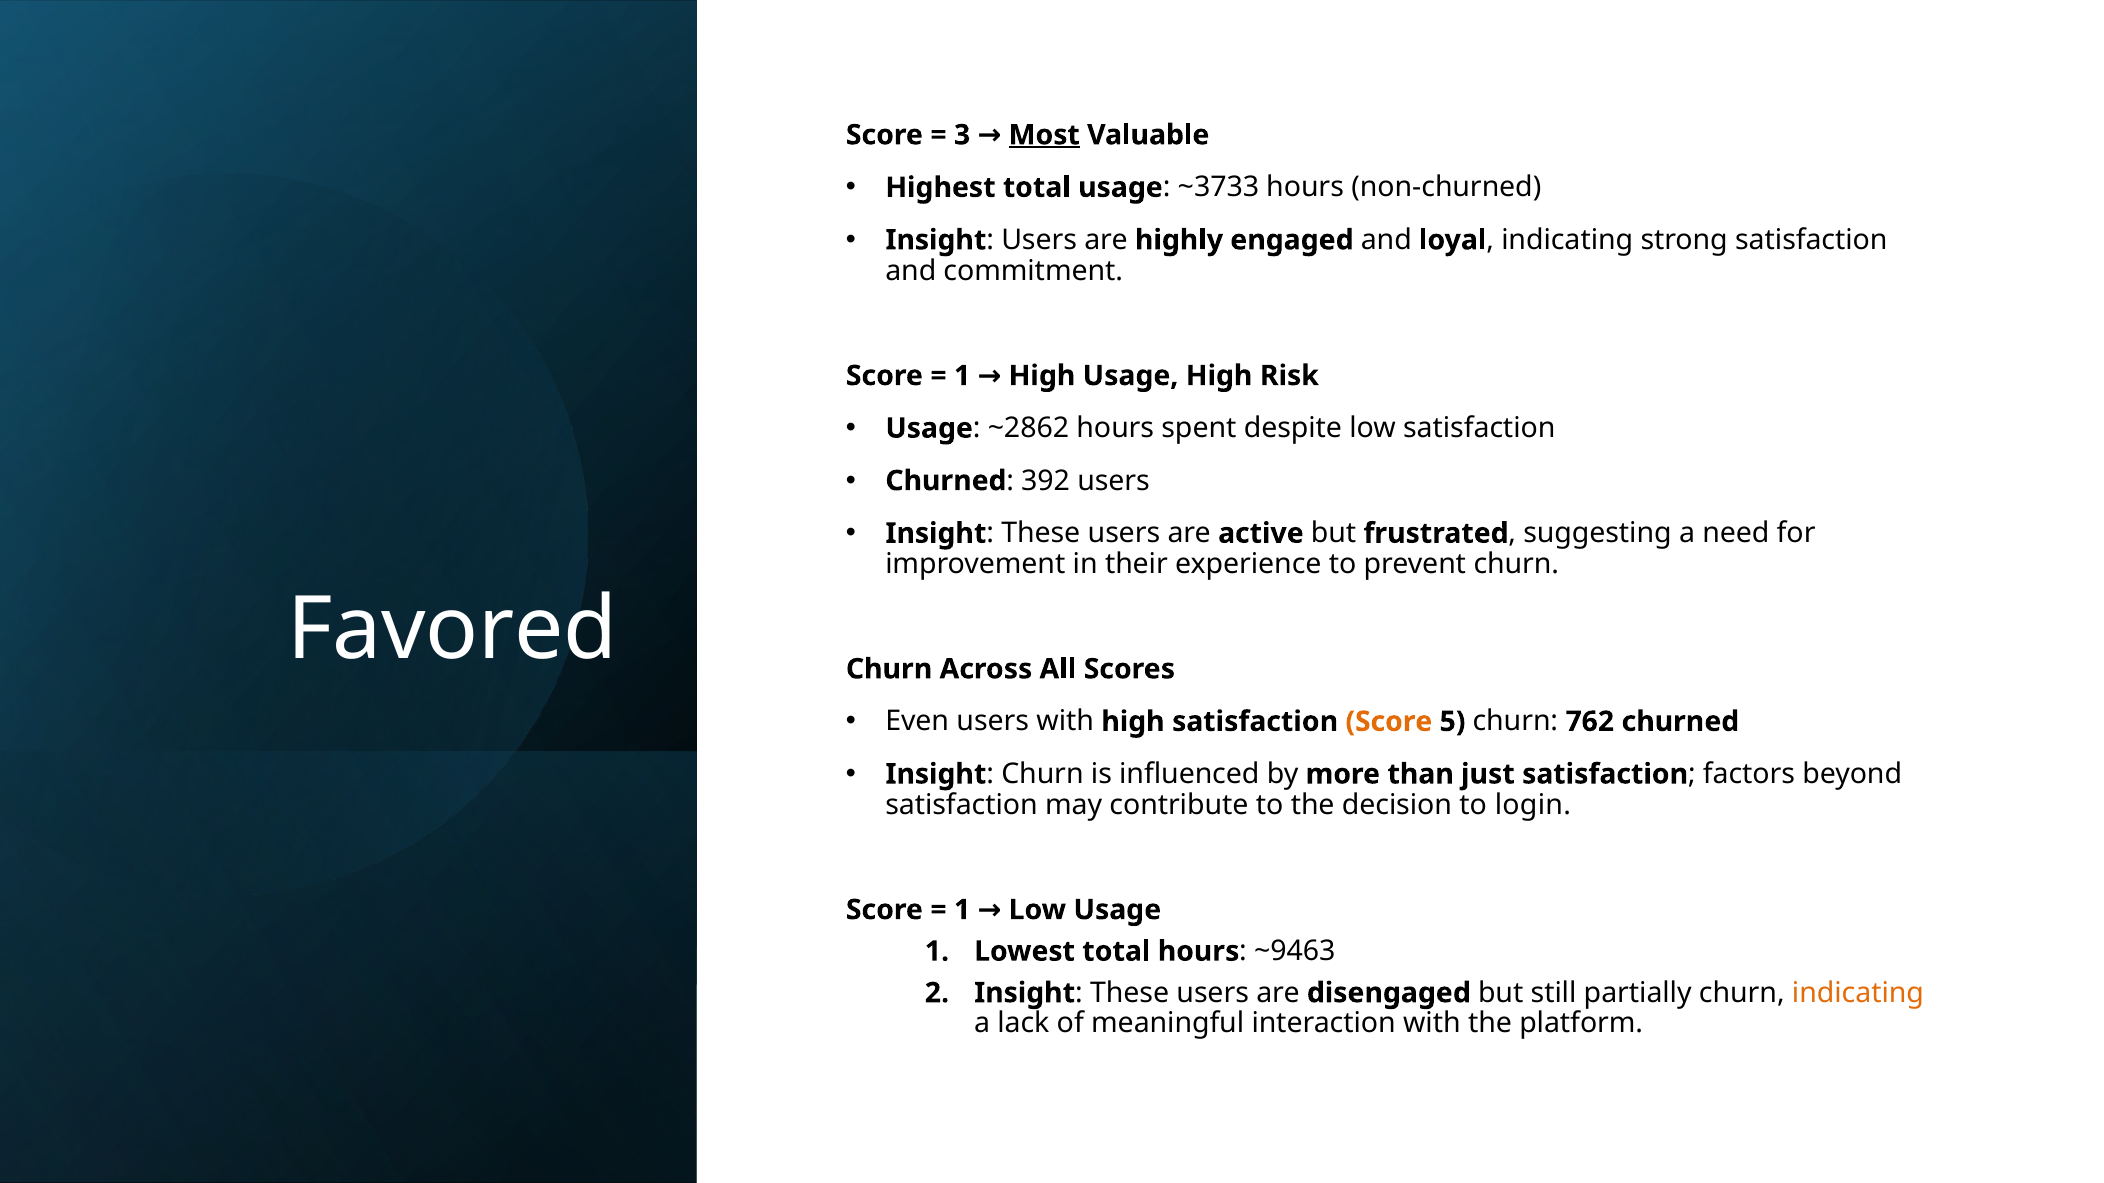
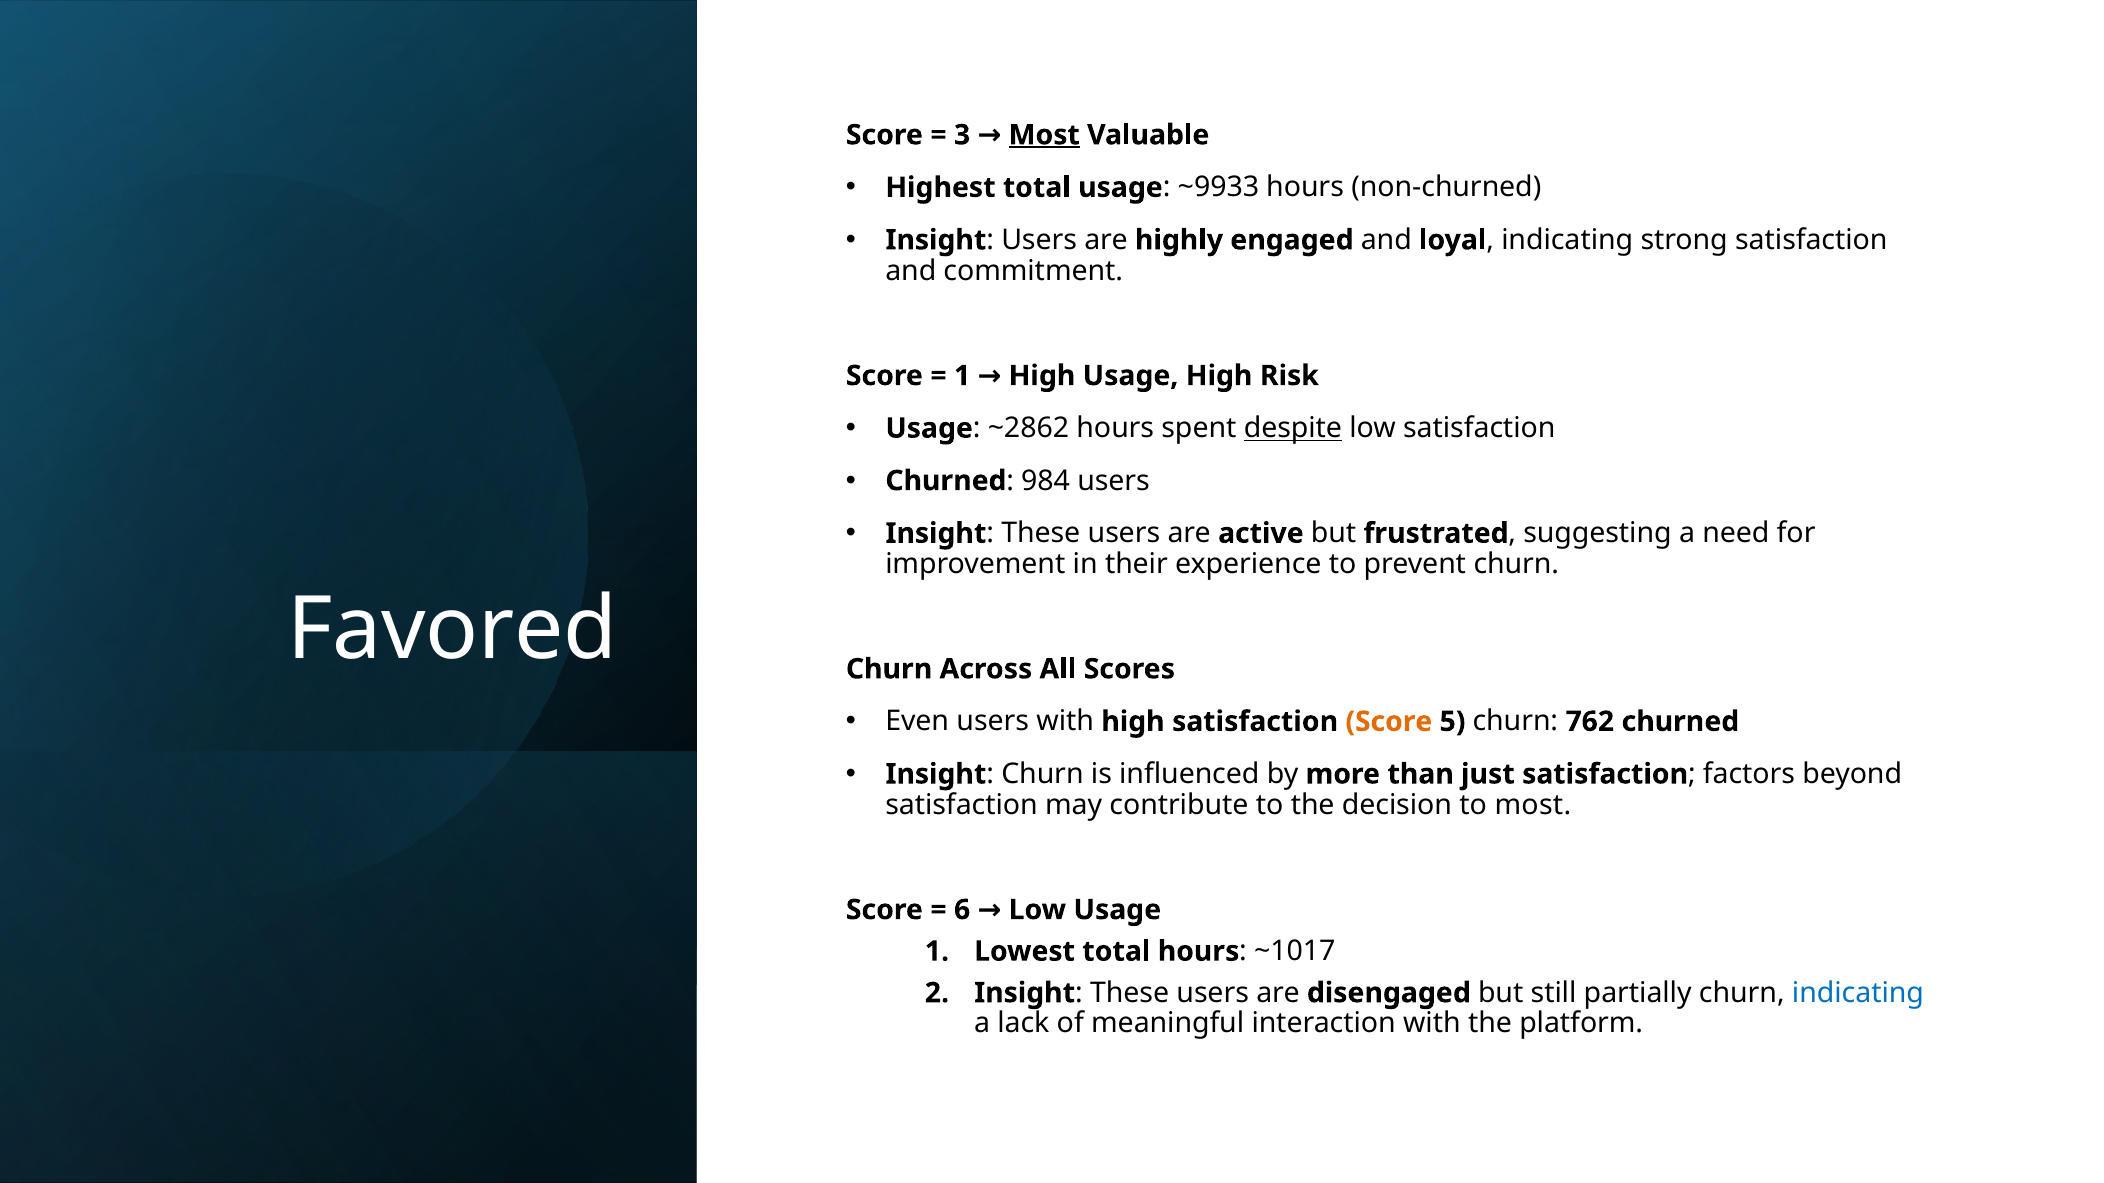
~3733: ~3733 -> ~9933 (1218, 188)
despite underline: none -> present (1293, 428)
392: 392 -> 984 (1046, 481)
to login: login -> most (1533, 805)
1: 1 -> 6 (962, 910)
~9463: ~9463 -> ~1017 (1295, 952)
indicating colour: orange -> blue (1858, 993)
